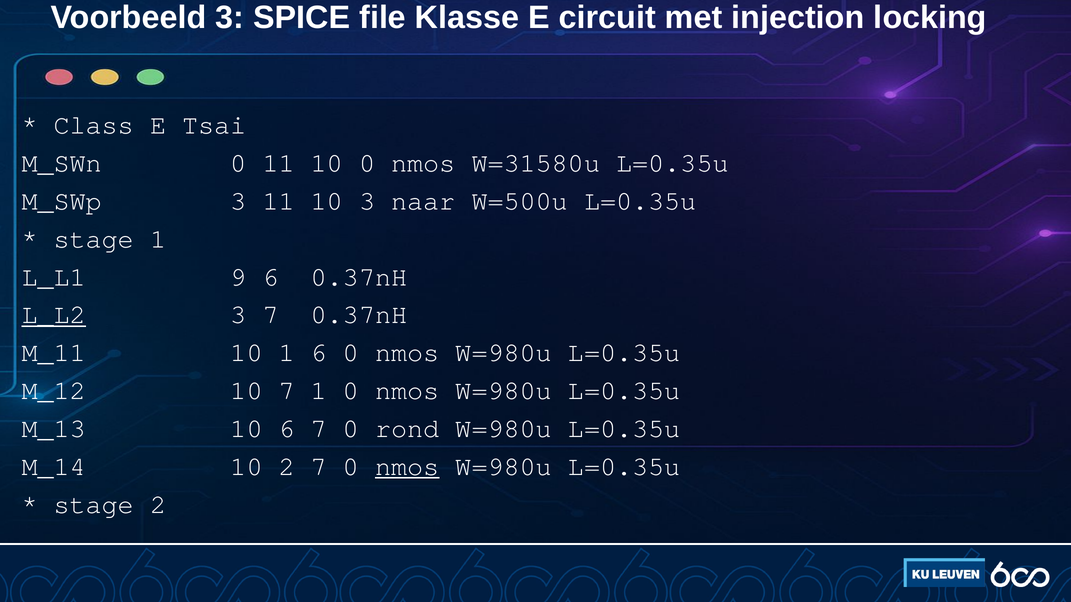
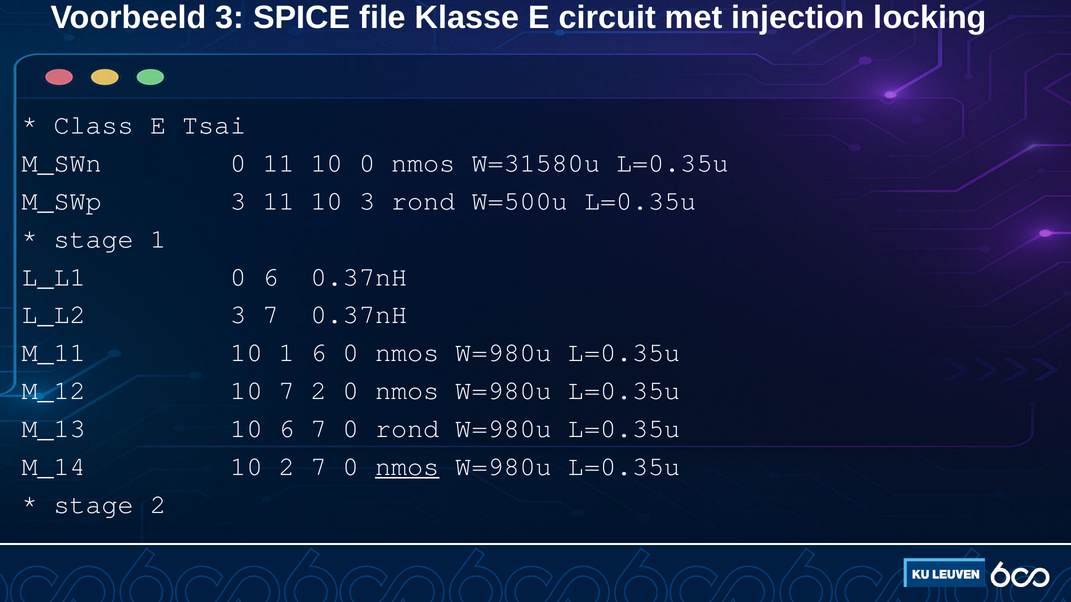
3 naar: naar -> rond (423, 201)
L_L1 9: 9 -> 0 (239, 277)
L_L2 underline: present -> none (54, 315)
7 1: 1 -> 2 (319, 391)
